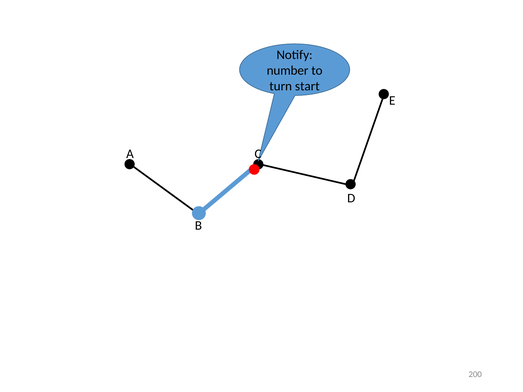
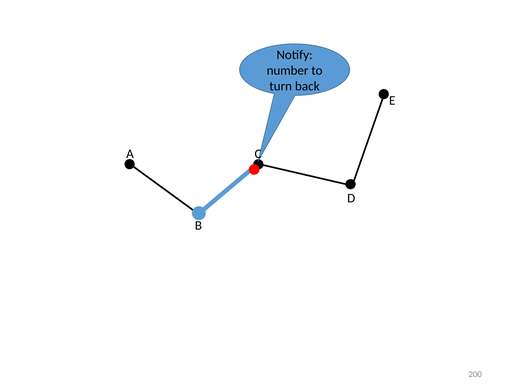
start: start -> back (307, 86)
